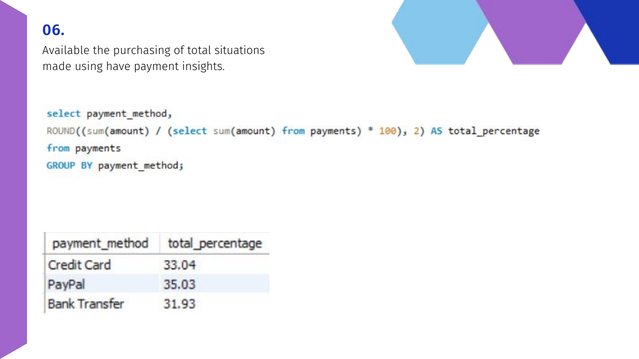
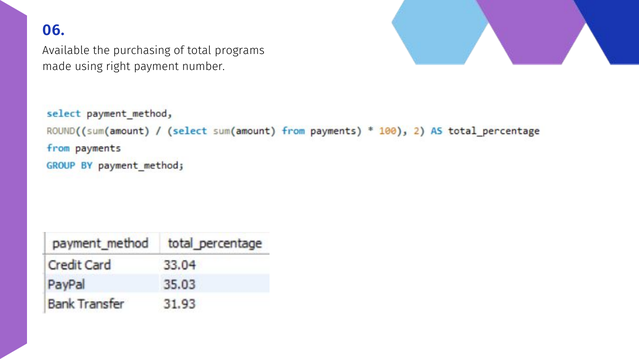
situations: situations -> programs (240, 50)
have: have -> right (118, 67)
insights: insights -> number (203, 67)
